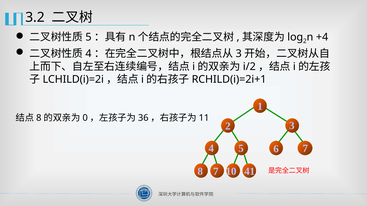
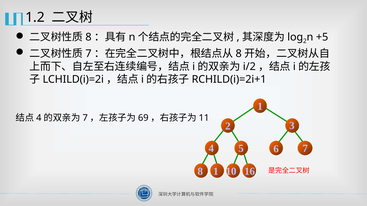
3.2: 3.2 -> 1.2 (35, 17)
5: 5 -> 8 (88, 37)
+4: +4 -> +5 (322, 37)
4: 4 -> 7 (88, 54)
3: 3 -> 8 (239, 54)
8: 8 -> 4 (39, 118)
0: 0 -> 7 (85, 118)
36: 36 -> 69 (143, 118)
8 7: 7 -> 1 (216, 172)
41: 41 -> 16 (250, 172)
